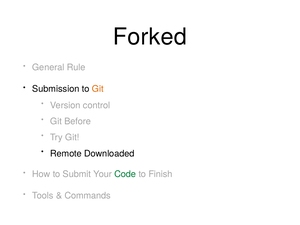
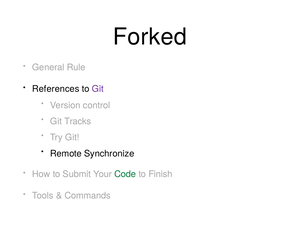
Submission: Submission -> References (56, 89)
Git colour: orange -> purple (98, 89)
Before: Before -> Tracks (78, 121)
Downloaded: Downloaded -> Synchronize (109, 154)
